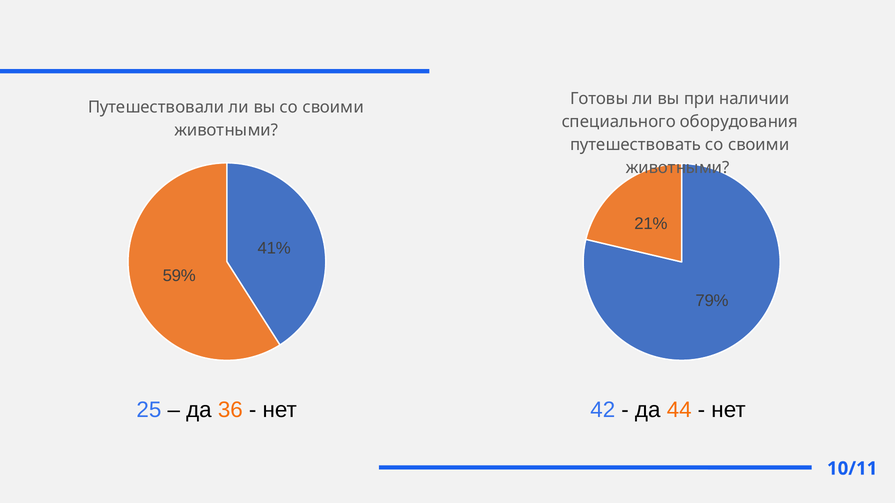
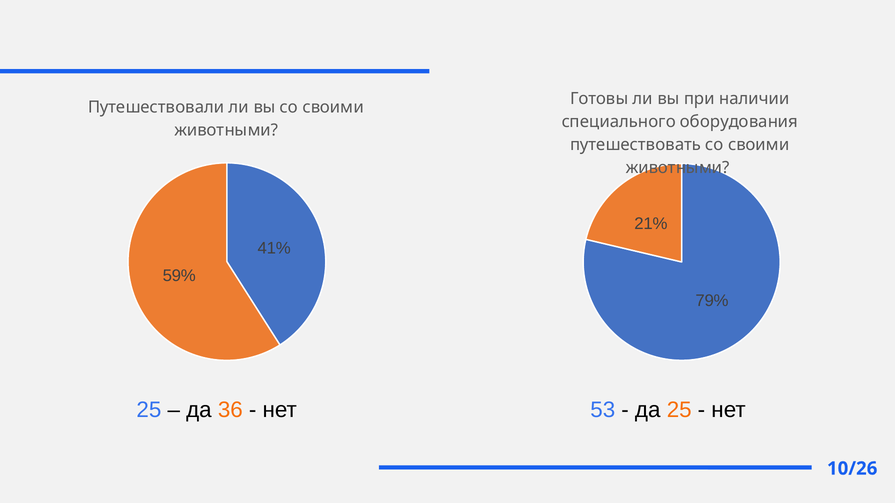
42: 42 -> 53 (603, 410)
да 44: 44 -> 25 (679, 410)
10/11: 10/11 -> 10/26 (852, 469)
